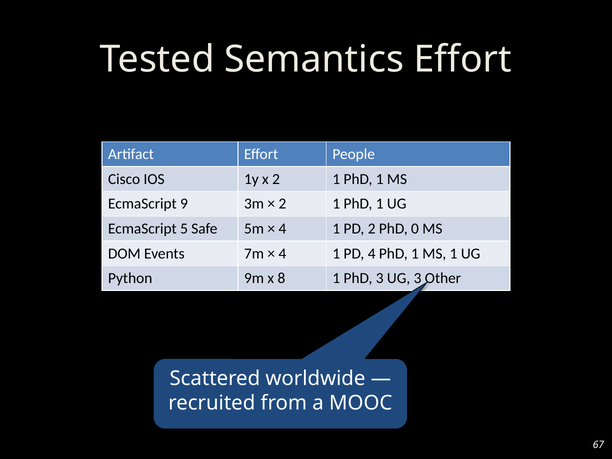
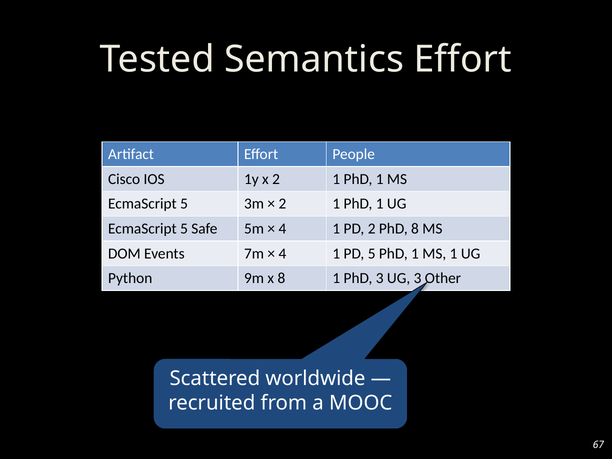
9: 9 -> 5 (184, 204)
PhD 0: 0 -> 8 (415, 229)
PD 4: 4 -> 5 (372, 254)
